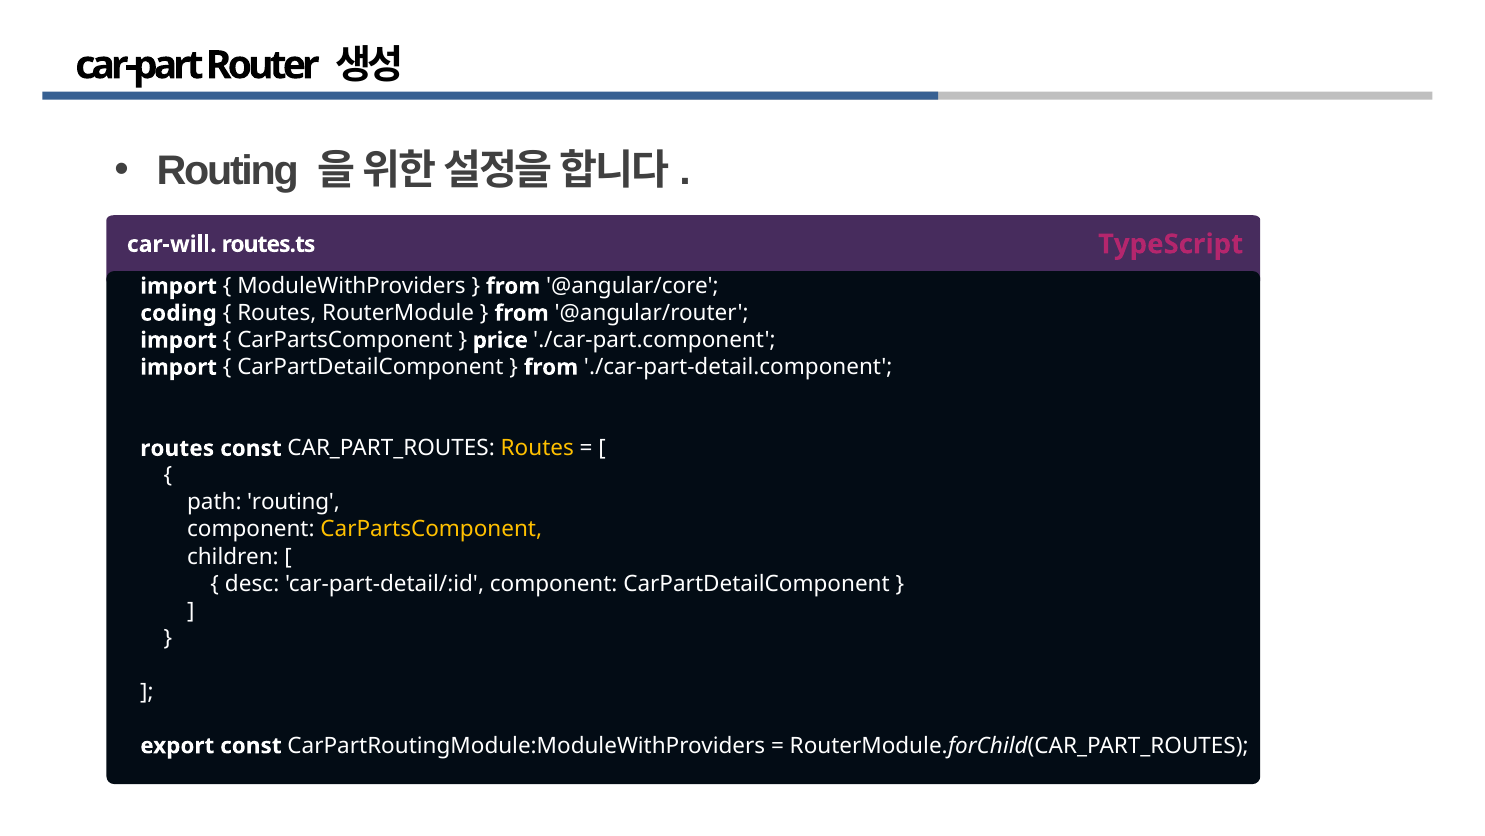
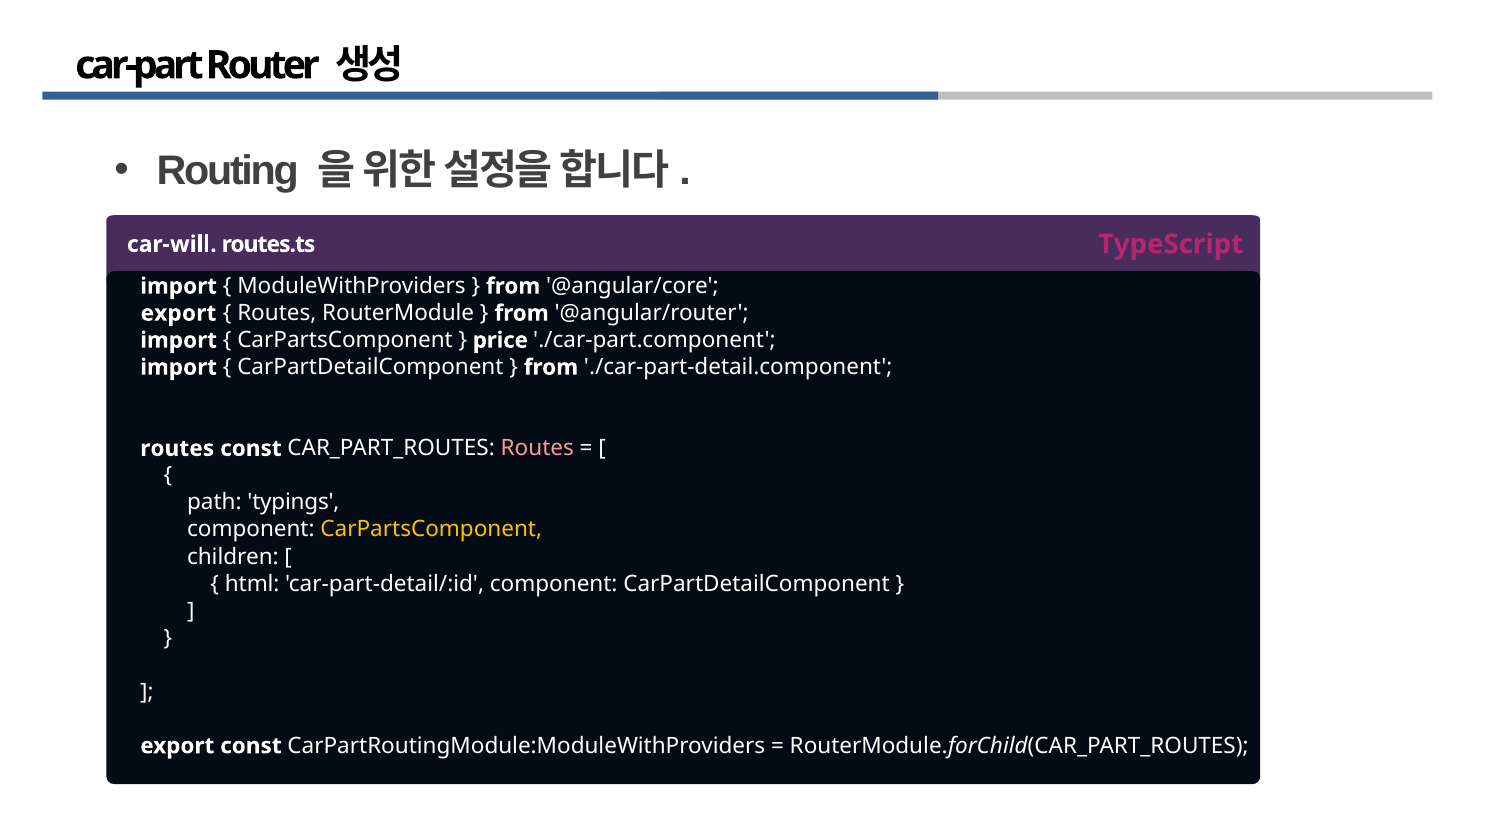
coding: coding -> export (178, 313)
Routes colour: yellow -> pink (537, 448)
path routing: routing -> typings (293, 502)
desc: desc -> html (252, 583)
